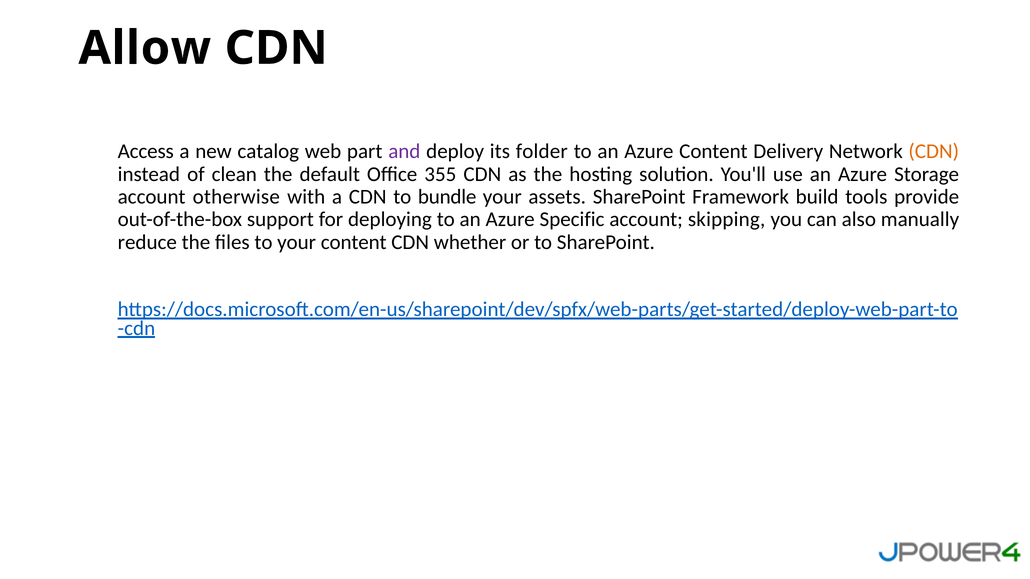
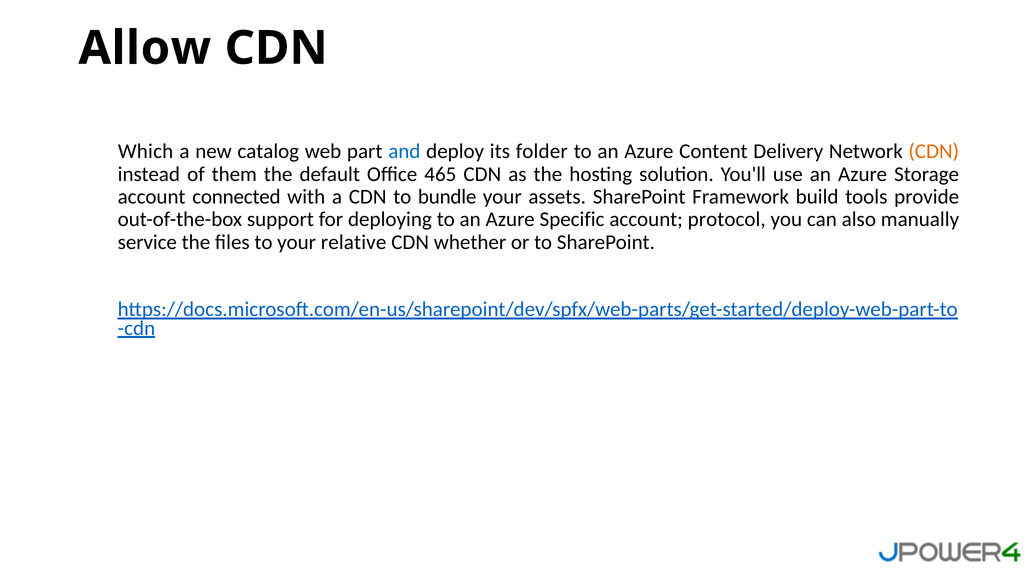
Access: Access -> Which (146, 151)
and colour: purple -> blue (404, 151)
clean: clean -> them (234, 174)
355: 355 -> 465 (440, 174)
otherwise: otherwise -> connected (236, 197)
skipping: skipping -> protocol (727, 220)
reduce: reduce -> service (147, 242)
your content: content -> relative (354, 242)
